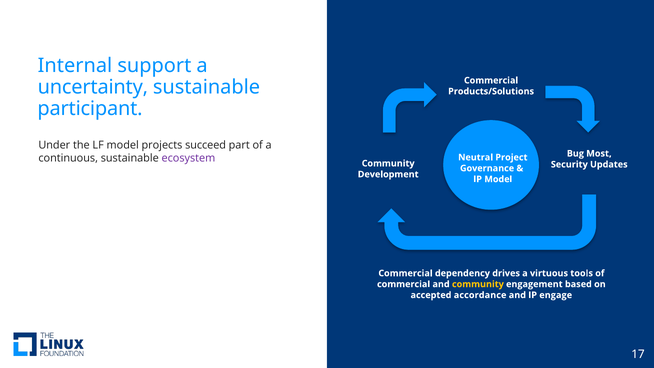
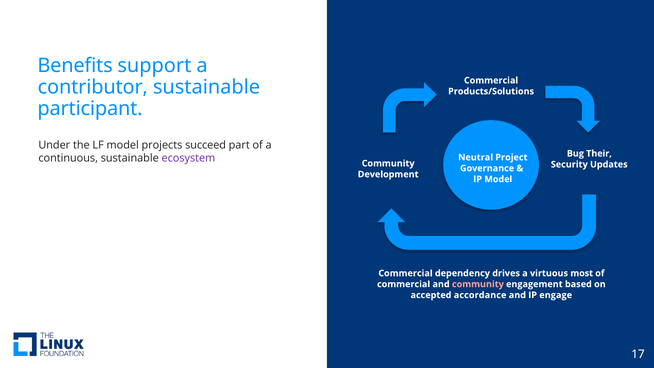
Internal: Internal -> Benefits (75, 66)
uncertainty: uncertainty -> contributor (93, 87)
Most: Most -> Their (599, 153)
tools: tools -> most (582, 273)
community colour: yellow -> pink (478, 284)
